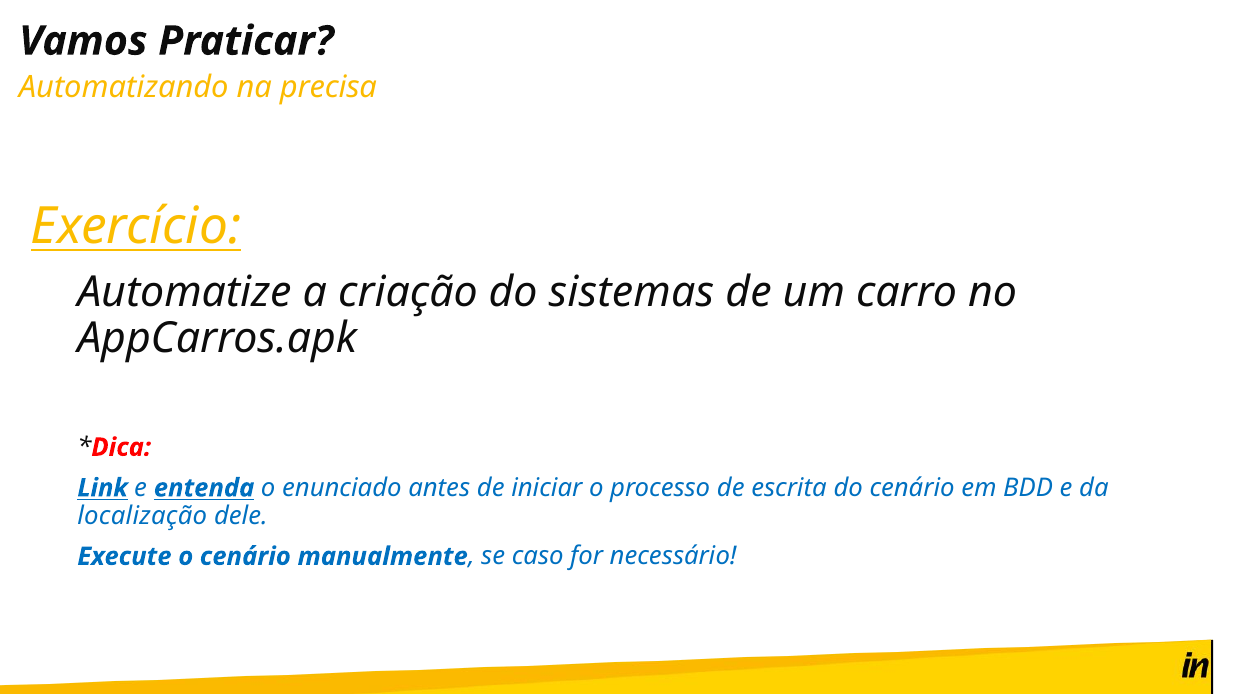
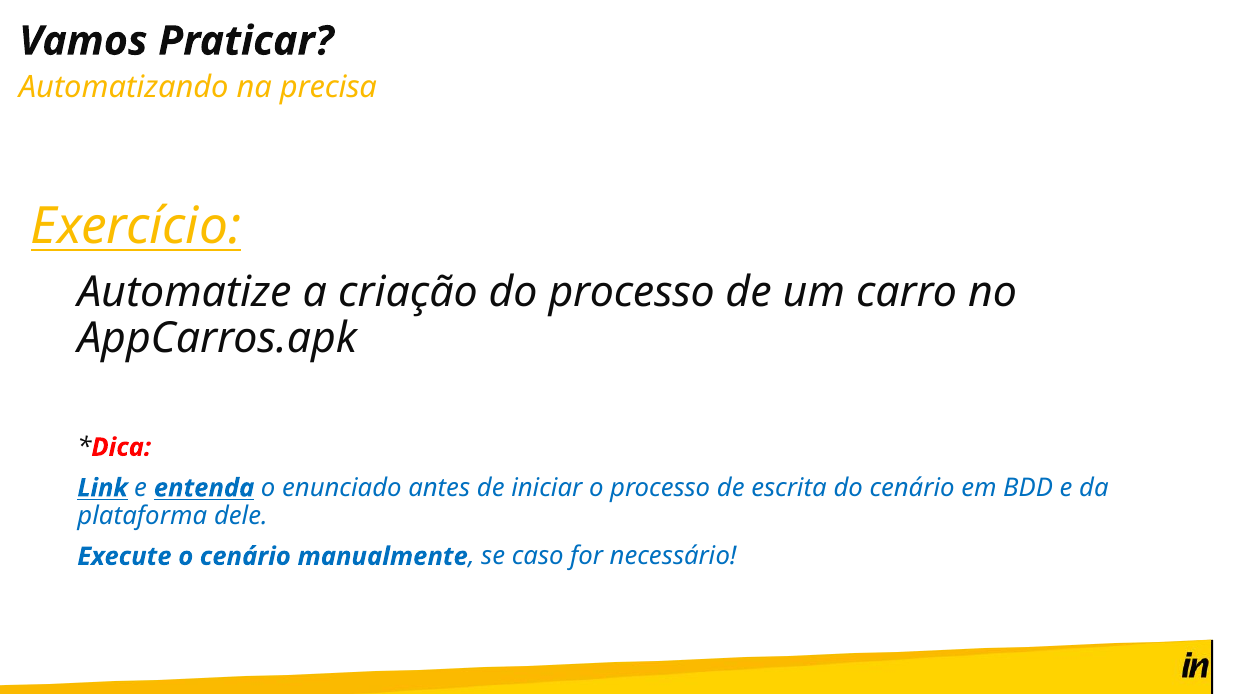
do sistemas: sistemas -> processo (632, 292)
localização: localização -> plataforma (142, 516)
